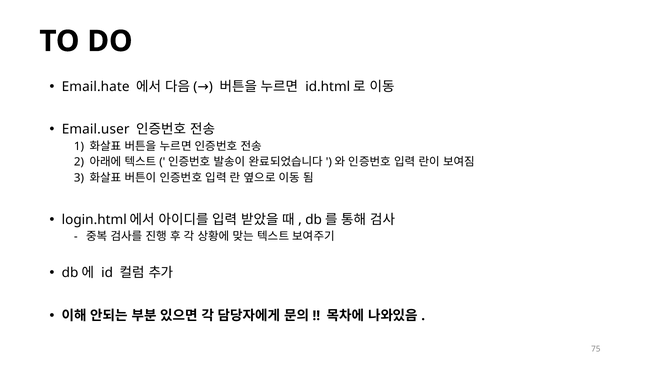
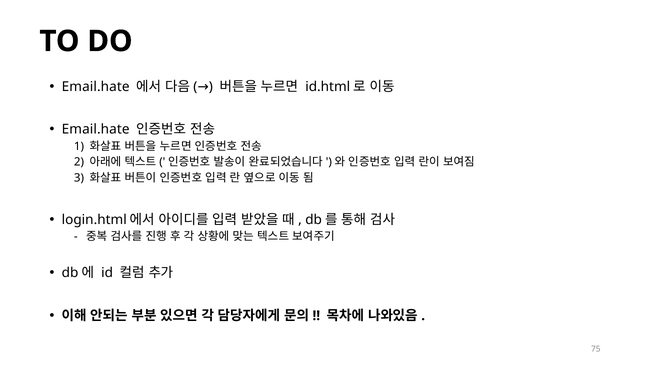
Email.user: Email.user -> Email.hate (96, 129)
